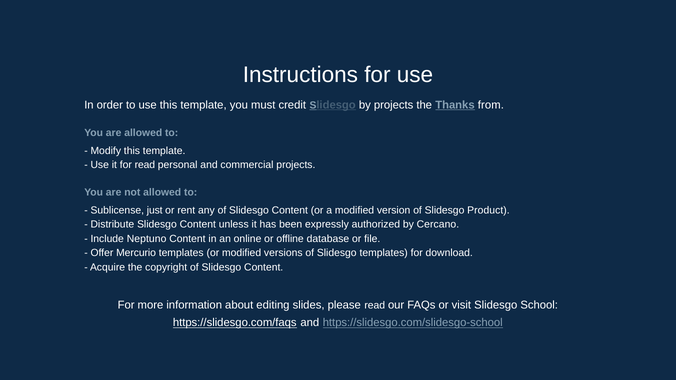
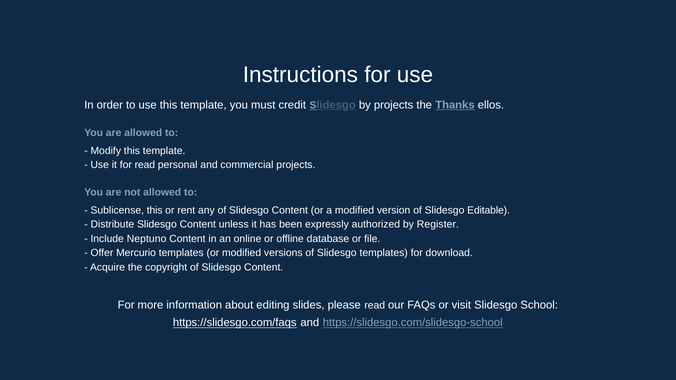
from: from -> ellos (491, 105)
Sublicense just: just -> this (155, 210)
Product: Product -> Editable (489, 210)
Cercano: Cercano -> Register (438, 225)
